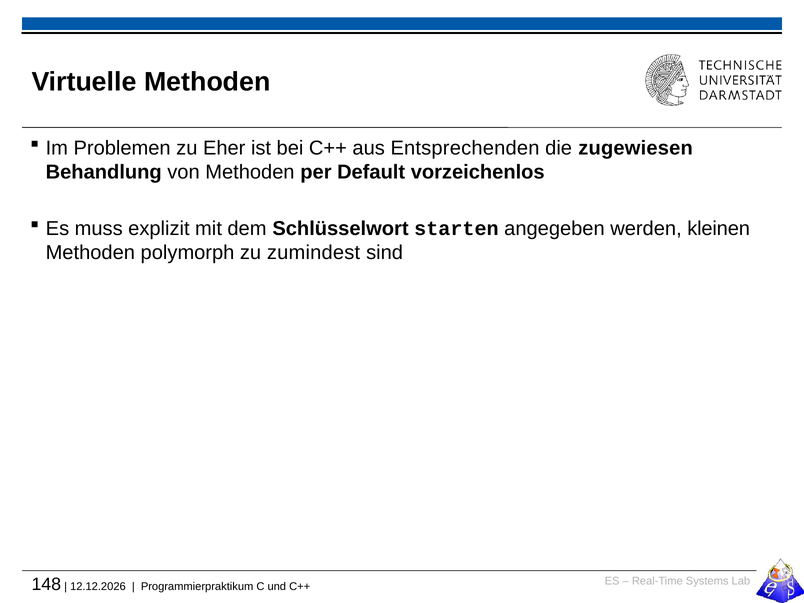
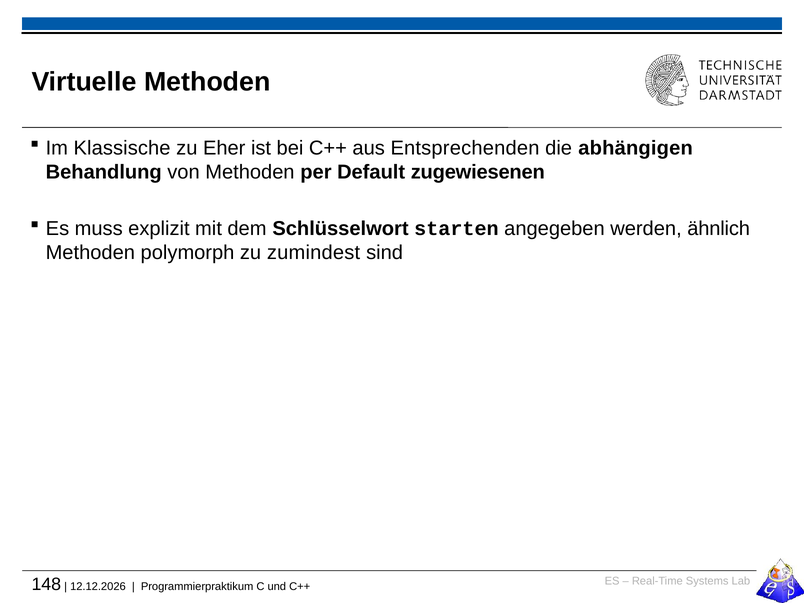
Problemen: Problemen -> Klassische (122, 148)
zugewiesen: zugewiesen -> abhängigen (636, 148)
vorzeichenlos: vorzeichenlos -> zugewiesenen (478, 172)
kleinen: kleinen -> ähnlich (719, 228)
